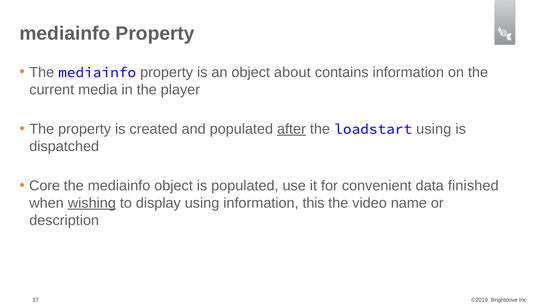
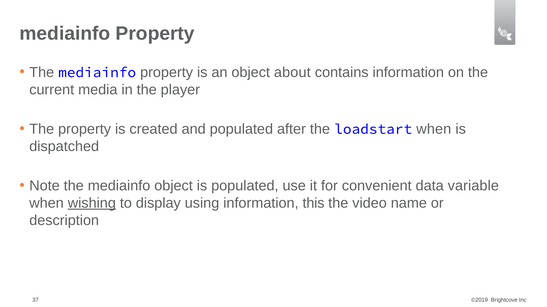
after underline: present -> none (291, 129)
loadstart using: using -> when (434, 129)
Core: Core -> Note (44, 186)
finished: finished -> variable (473, 186)
